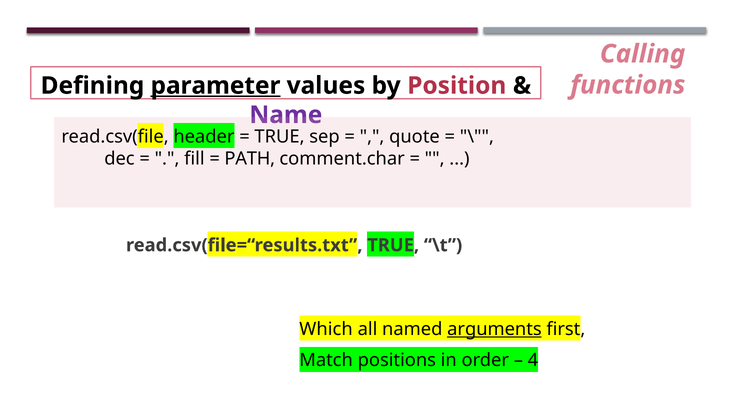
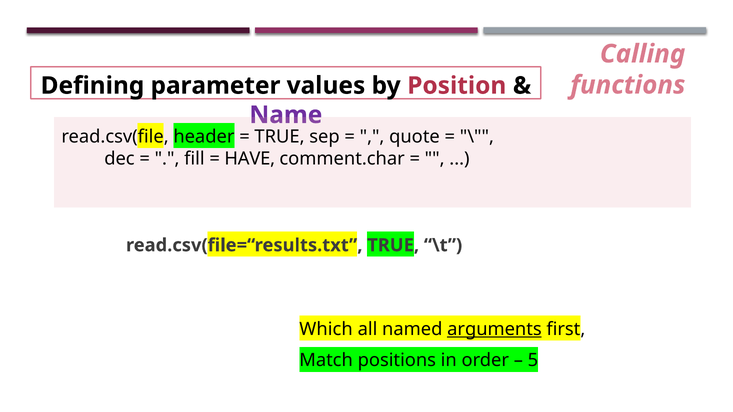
parameter underline: present -> none (215, 86)
PATH: PATH -> HAVE (250, 159)
4: 4 -> 5 (533, 361)
